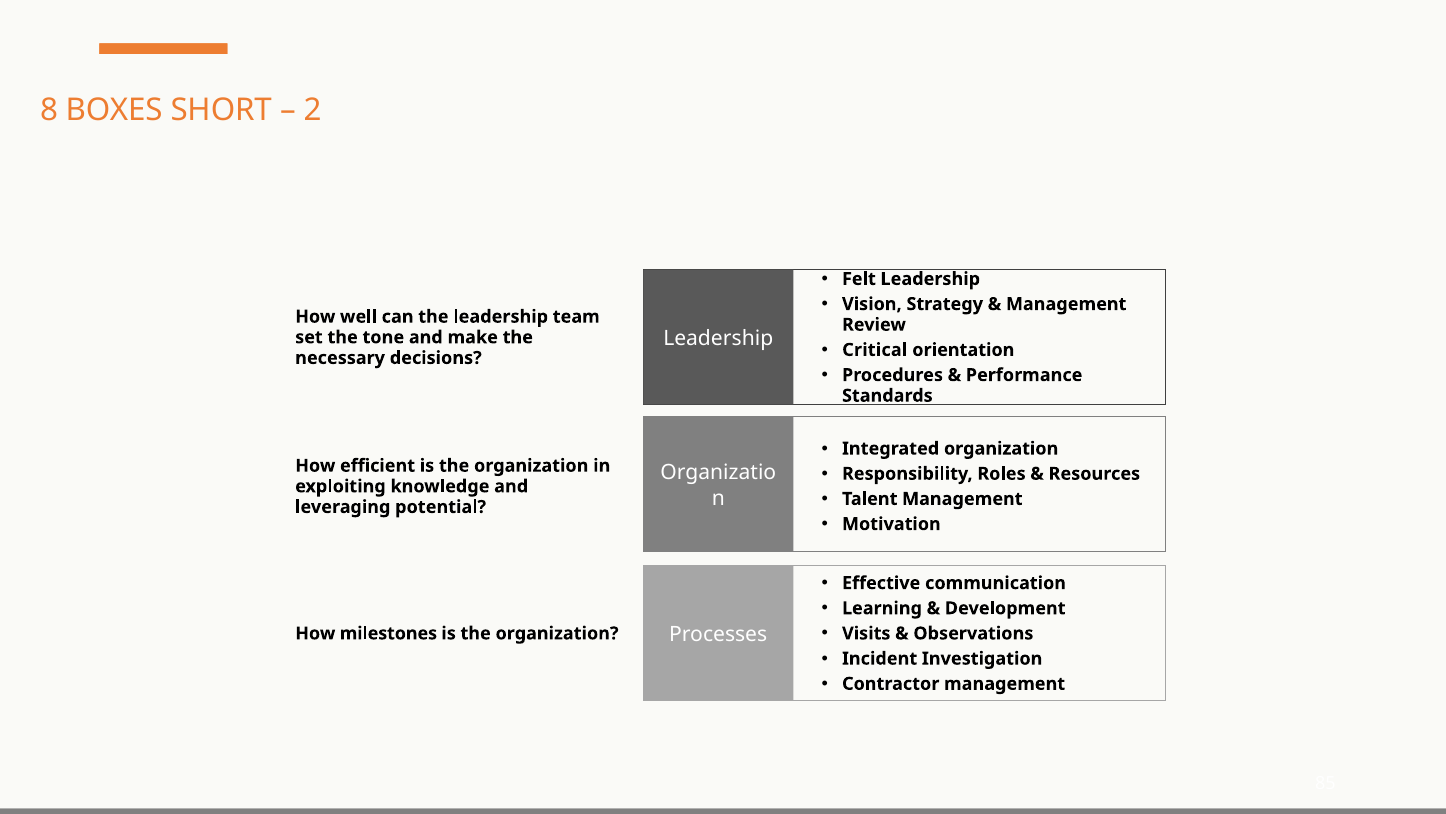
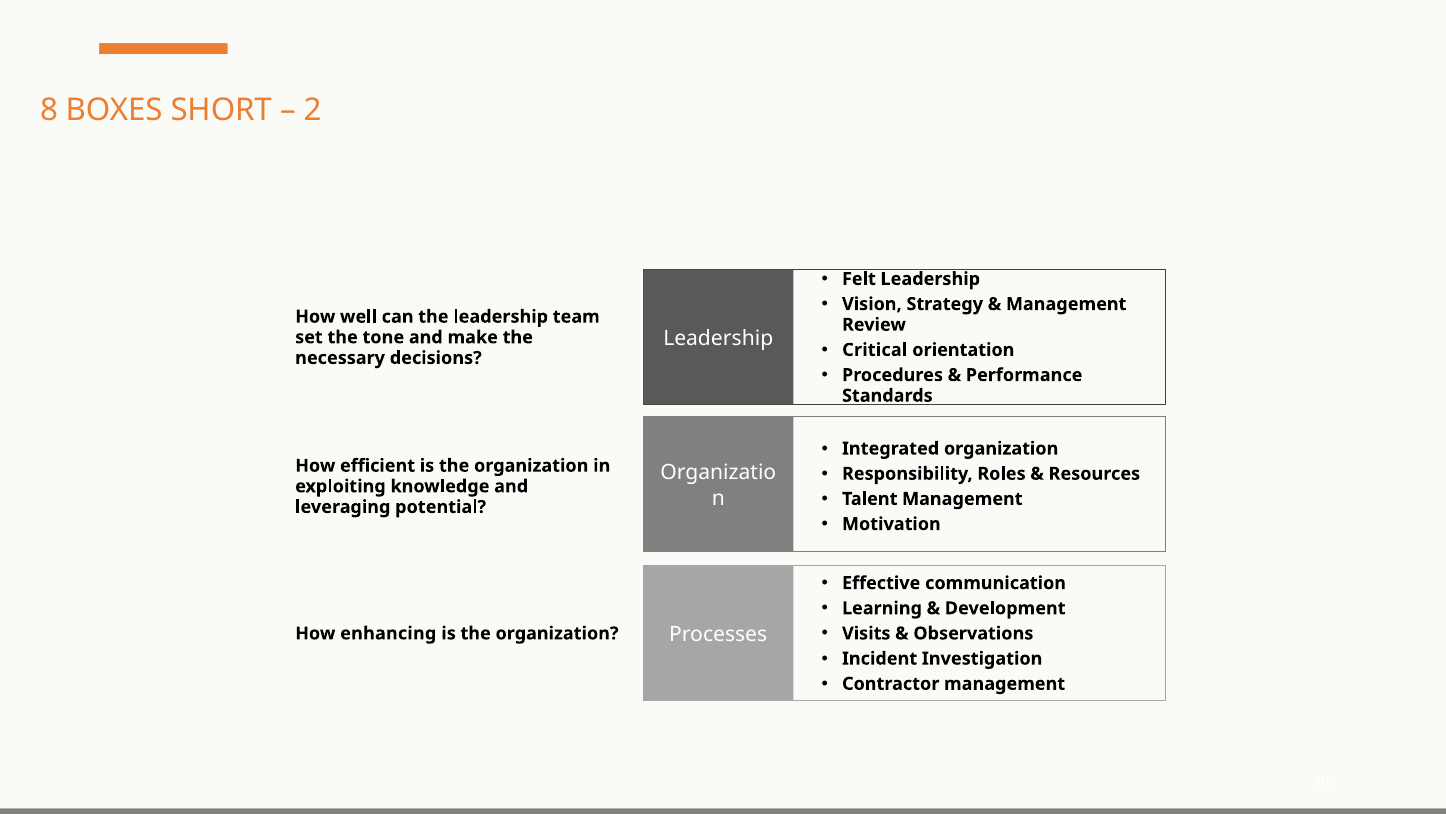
milestones: milestones -> enhancing (388, 633)
